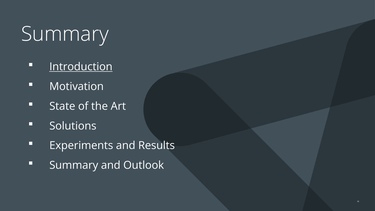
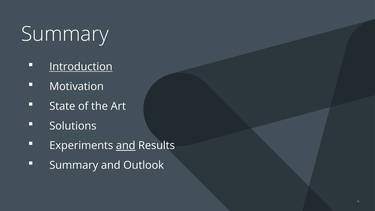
and underline: none -> present (126, 146)
